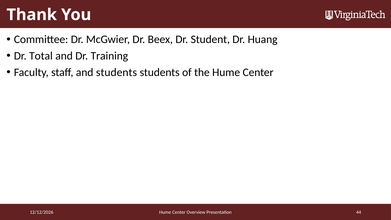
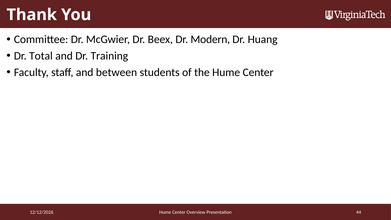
Student: Student -> Modern (210, 39)
and students: students -> between (117, 72)
